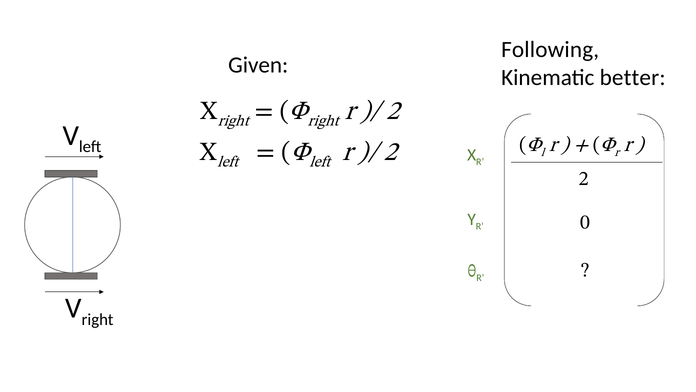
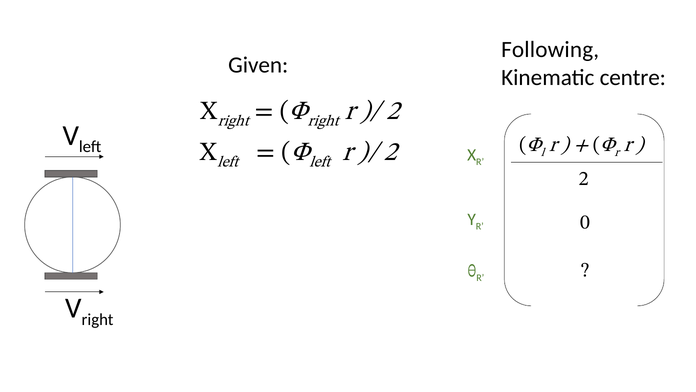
better: better -> centre (633, 78)
